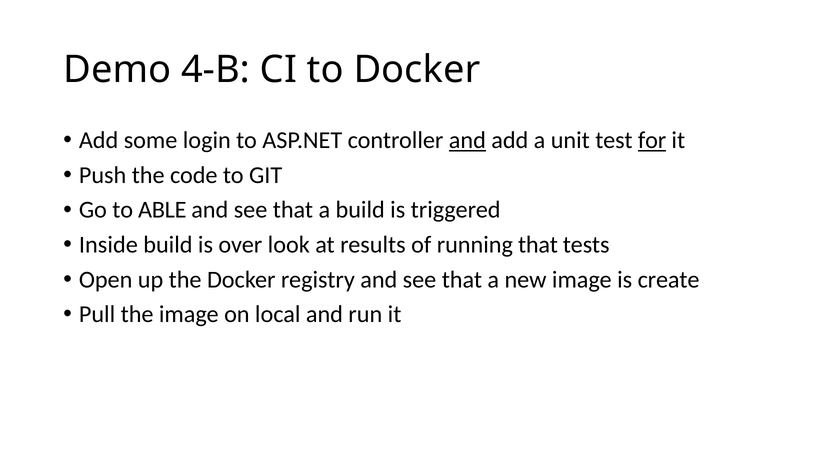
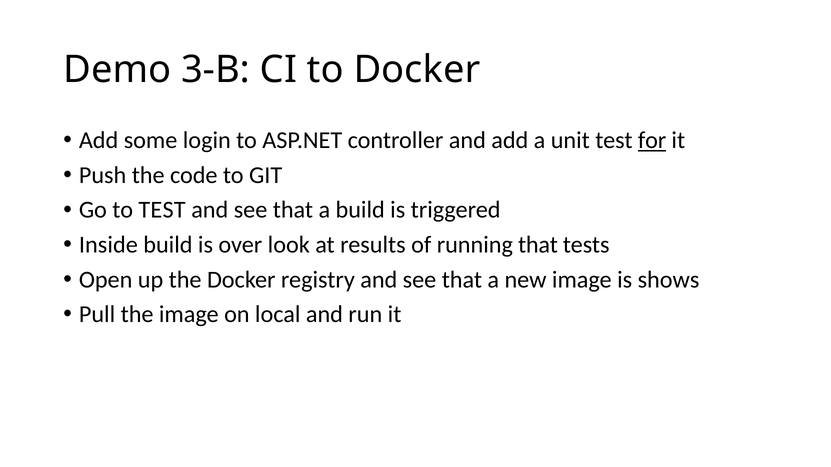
4-B: 4-B -> 3-B (216, 70)
and underline: present -> none (467, 140)
to ABLE: ABLE -> TEST (162, 210)
create: create -> shows (668, 280)
